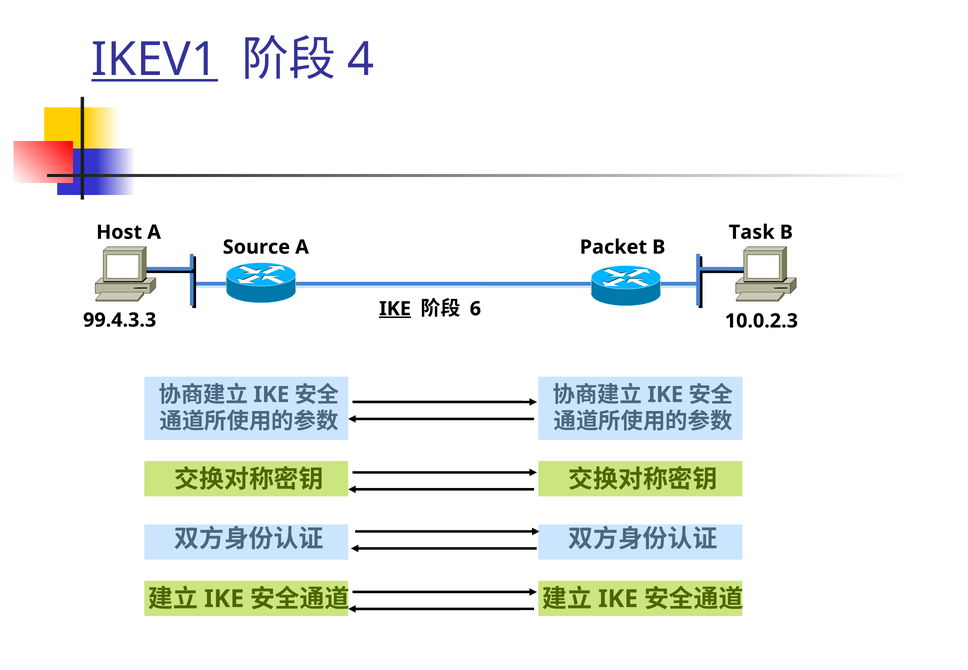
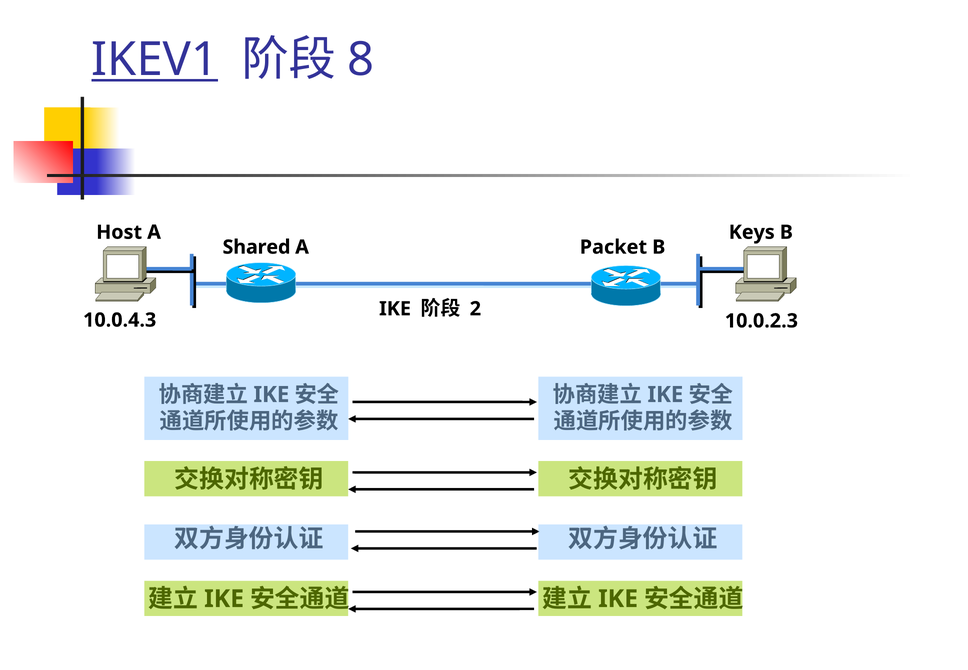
4: 4 -> 8 (361, 60)
Task: Task -> Keys (752, 232)
Source: Source -> Shared (257, 247)
IKE underline: present -> none (395, 309)
6: 6 -> 2 (475, 309)
99.4.3.3: 99.4.3.3 -> 10.0.4.3 (120, 320)
